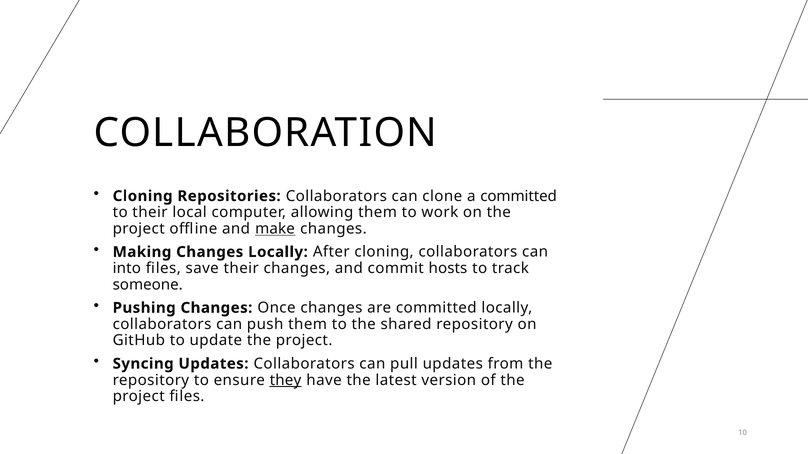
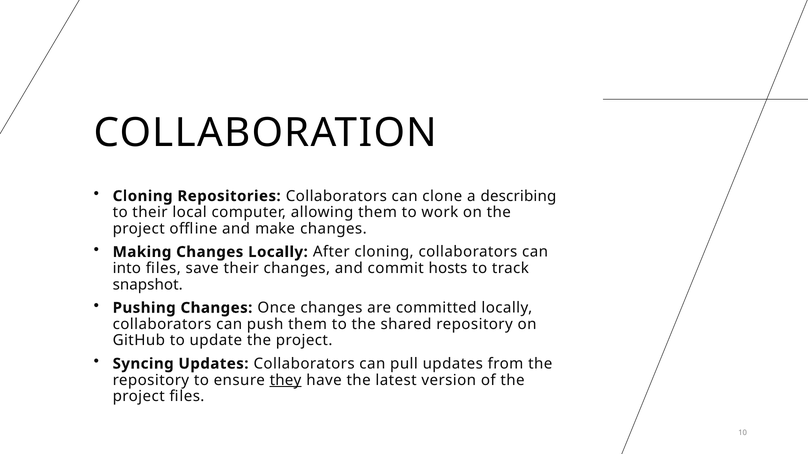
a committed: committed -> describing (518, 196)
make underline: present -> none (275, 229)
someone: someone -> snapshot (148, 285)
